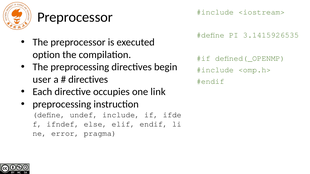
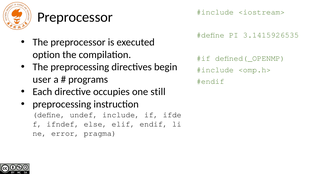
directives: directives -> programs (88, 80)
link: link -> still (158, 92)
